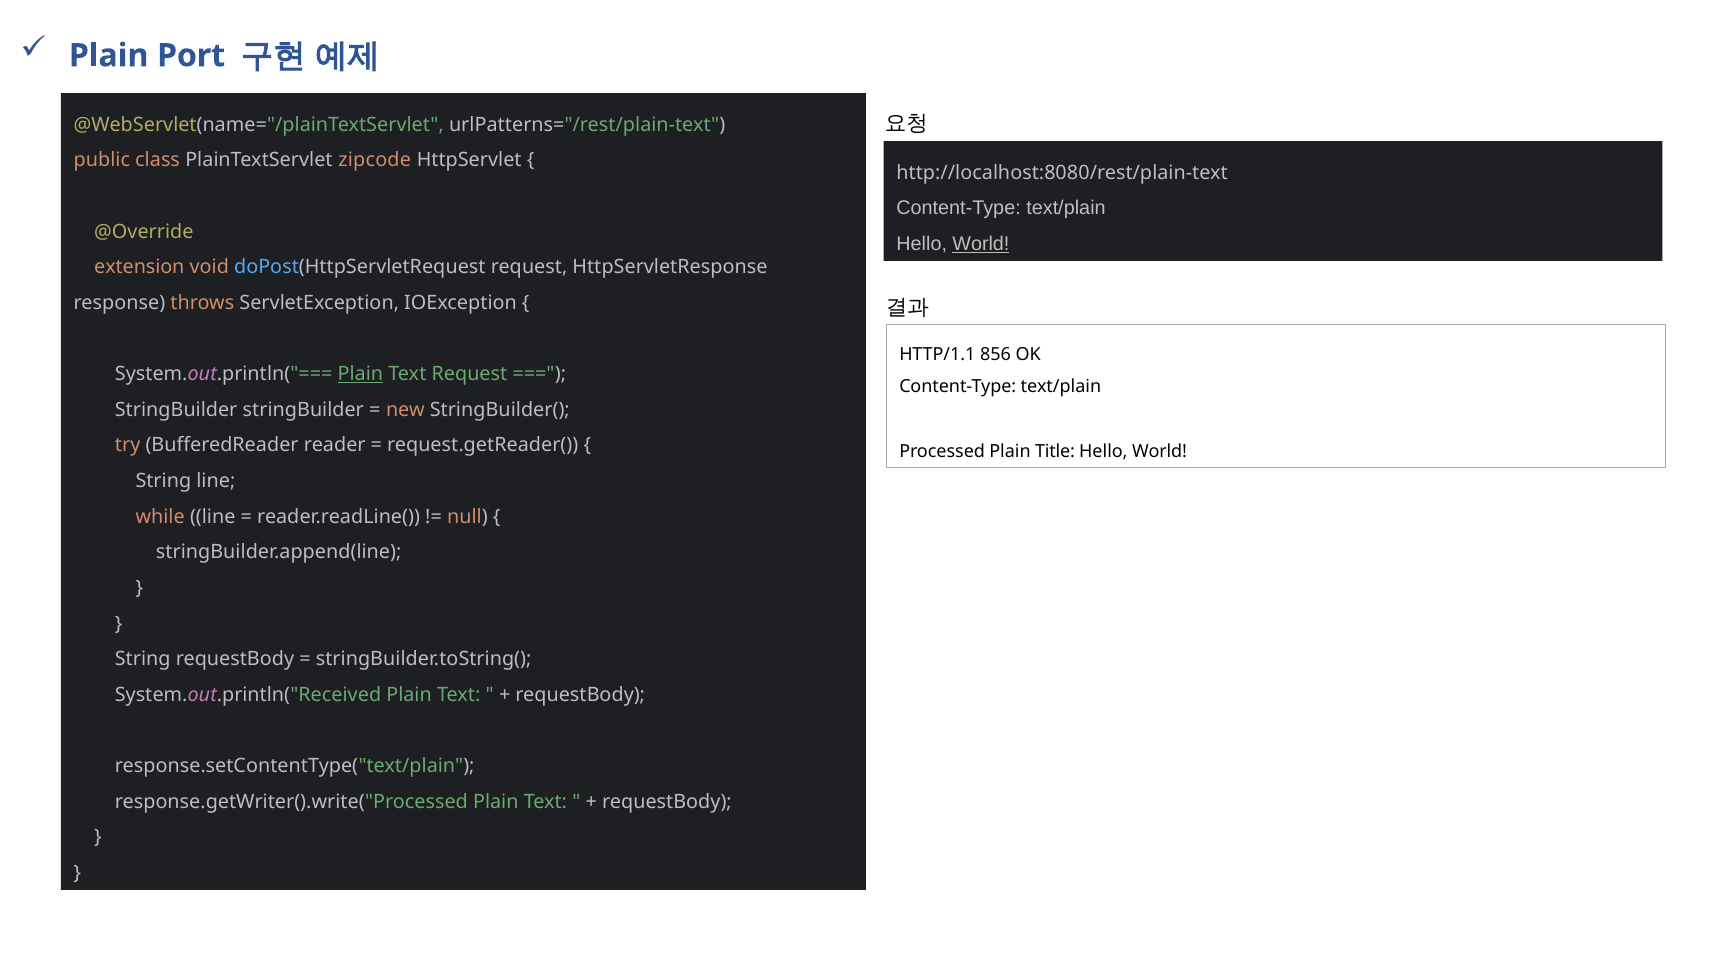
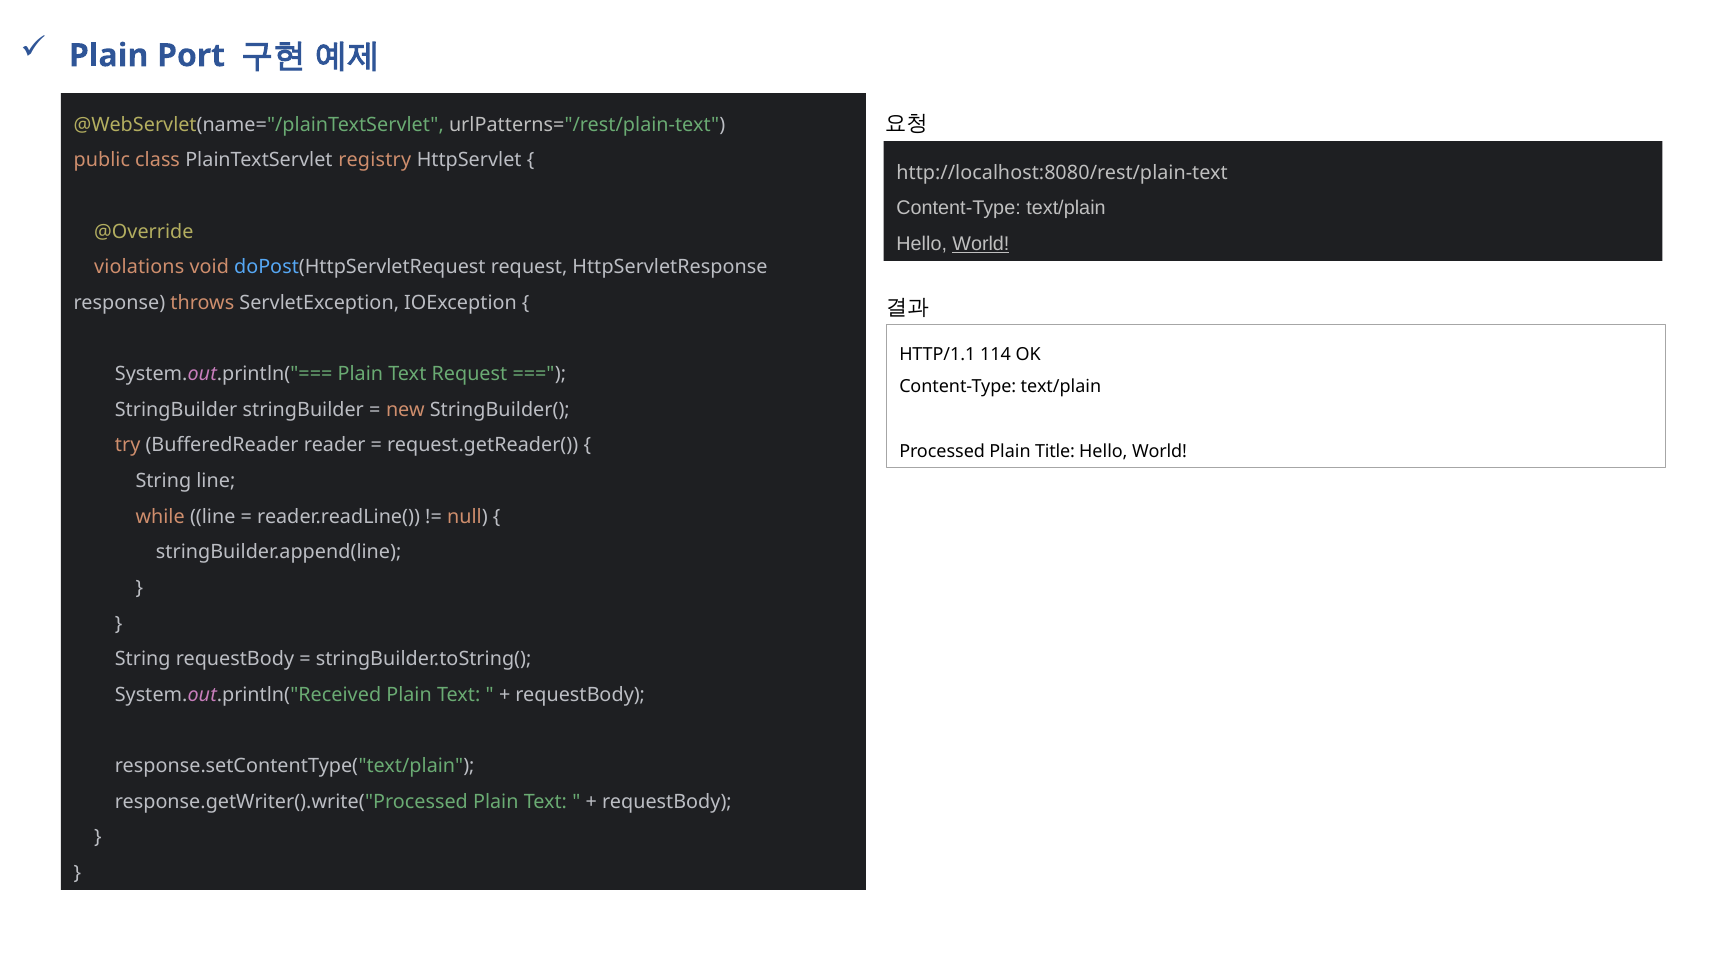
zipcode: zipcode -> registry (375, 160)
extension: extension -> violations (139, 267)
856: 856 -> 114 (996, 354)
Plain underline: present -> none (360, 374)
